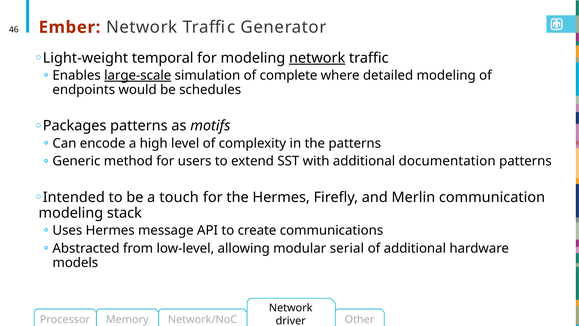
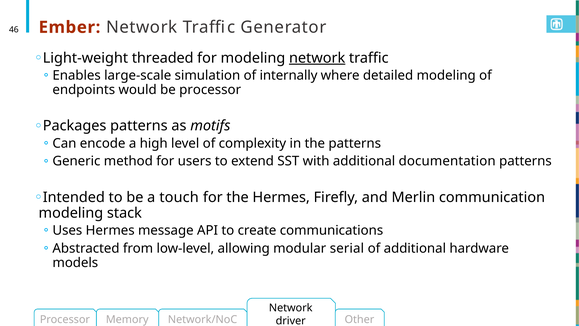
temporal: temporal -> threaded (163, 58)
large-scale underline: present -> none (138, 75)
complete: complete -> internally (289, 75)
be schedules: schedules -> processor (210, 90)
